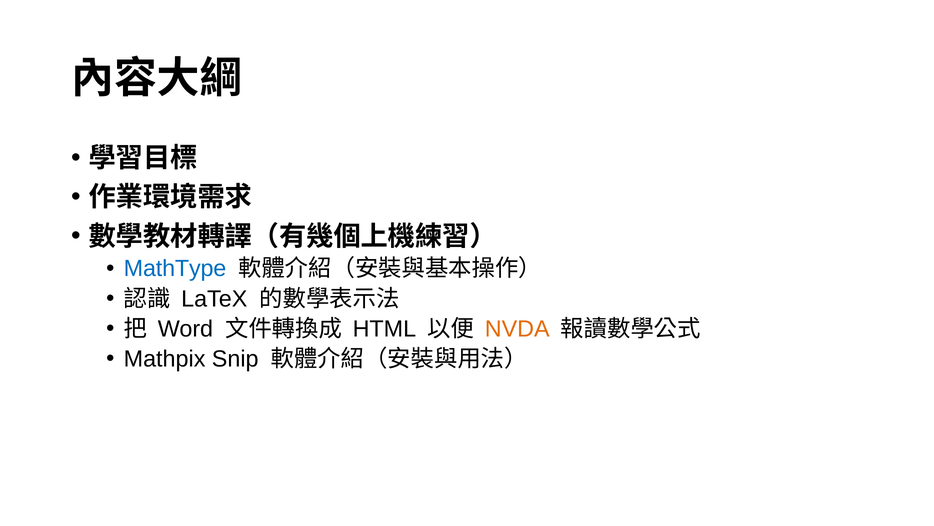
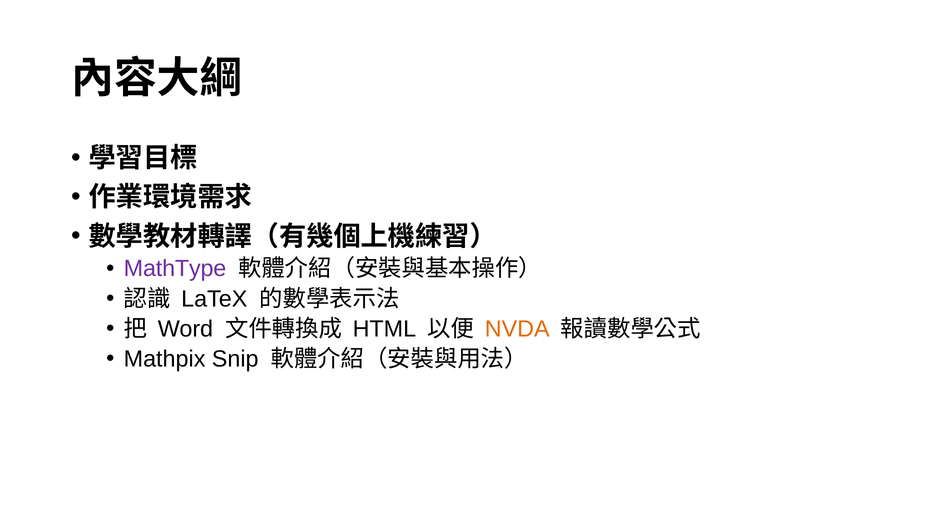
MathType colour: blue -> purple (175, 268)
